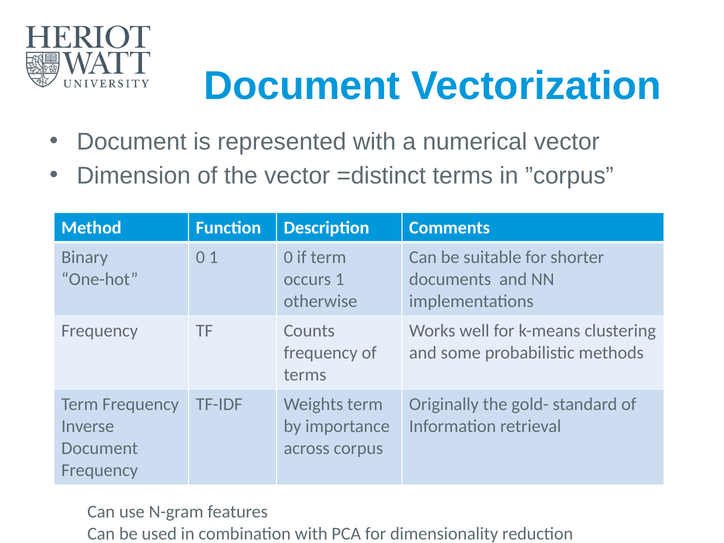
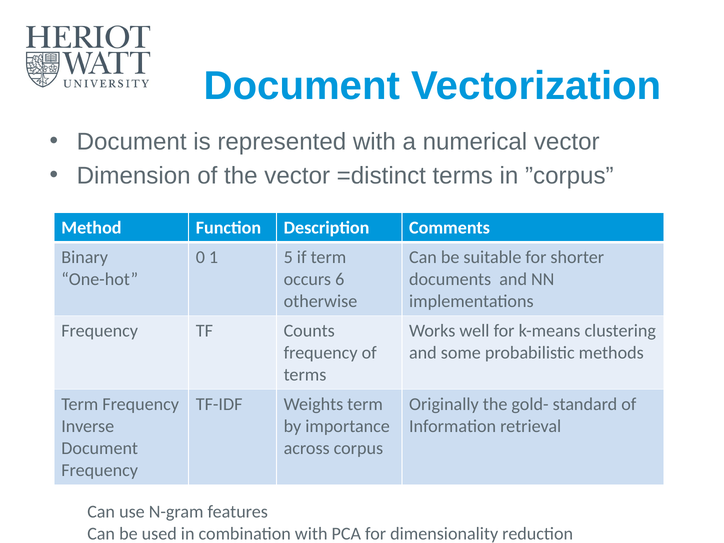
1 0: 0 -> 5 (288, 257)
occurs 1: 1 -> 6 (340, 279)
